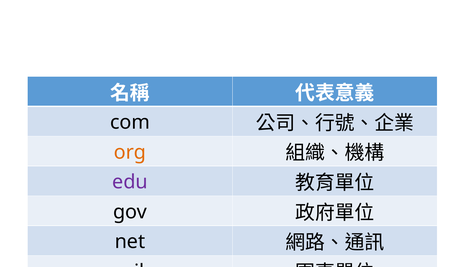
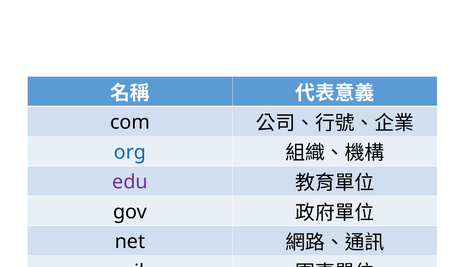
org colour: orange -> blue (130, 152)
